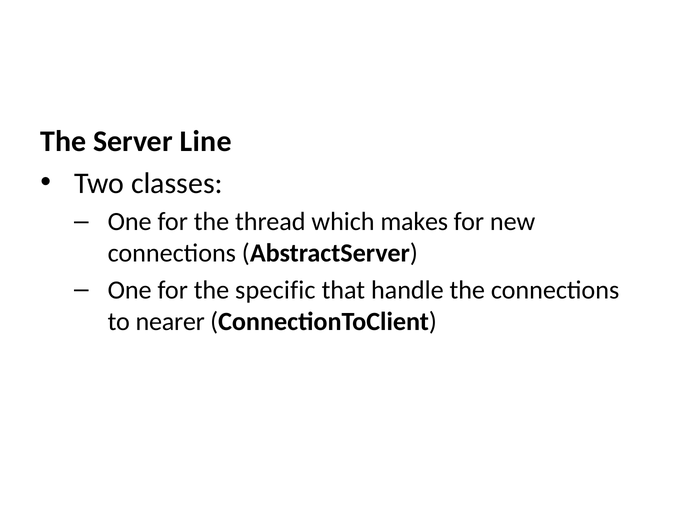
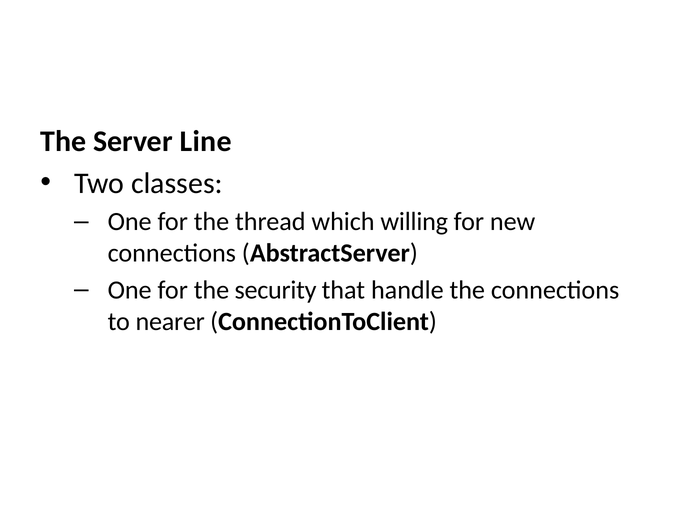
makes: makes -> willing (414, 222)
specific: specific -> security (276, 290)
